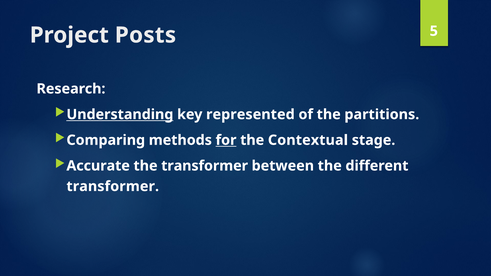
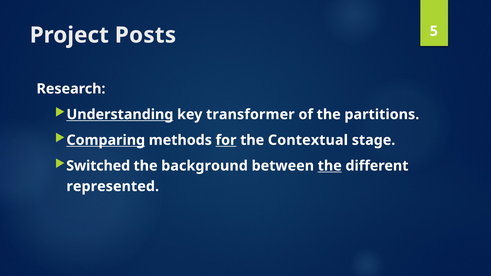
represented: represented -> transformer (250, 115)
Comparing underline: none -> present (106, 140)
Accurate: Accurate -> Switched (98, 166)
the transformer: transformer -> background (205, 166)
the underline: none -> present (330, 166)
transformer: transformer -> represented (113, 186)
